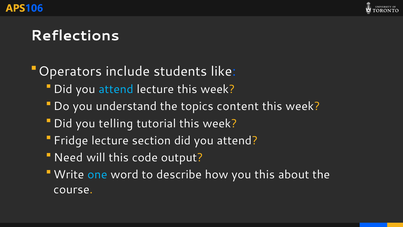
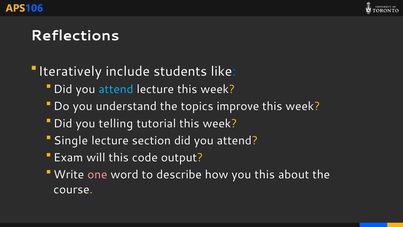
Operators: Operators -> Iteratively (70, 71)
content: content -> improve (238, 106)
Fridge: Fridge -> Single (71, 140)
Need: Need -> Exam (68, 157)
one colour: light blue -> pink (97, 175)
